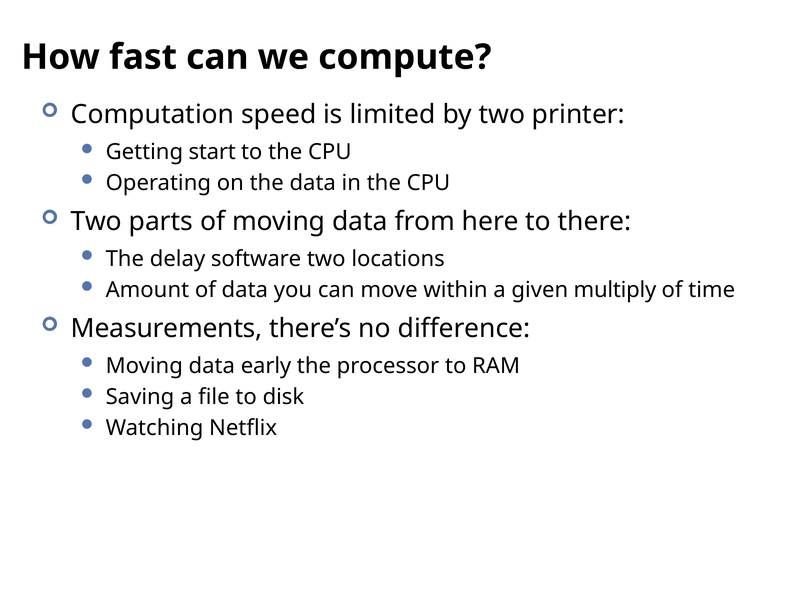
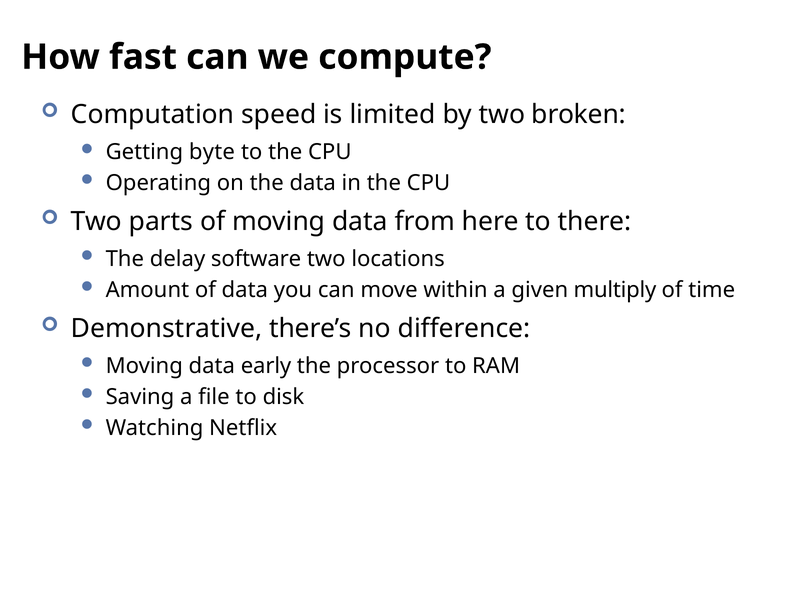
printer: printer -> broken (579, 114)
start: start -> byte (212, 152)
Measurements: Measurements -> Demonstrative (167, 328)
